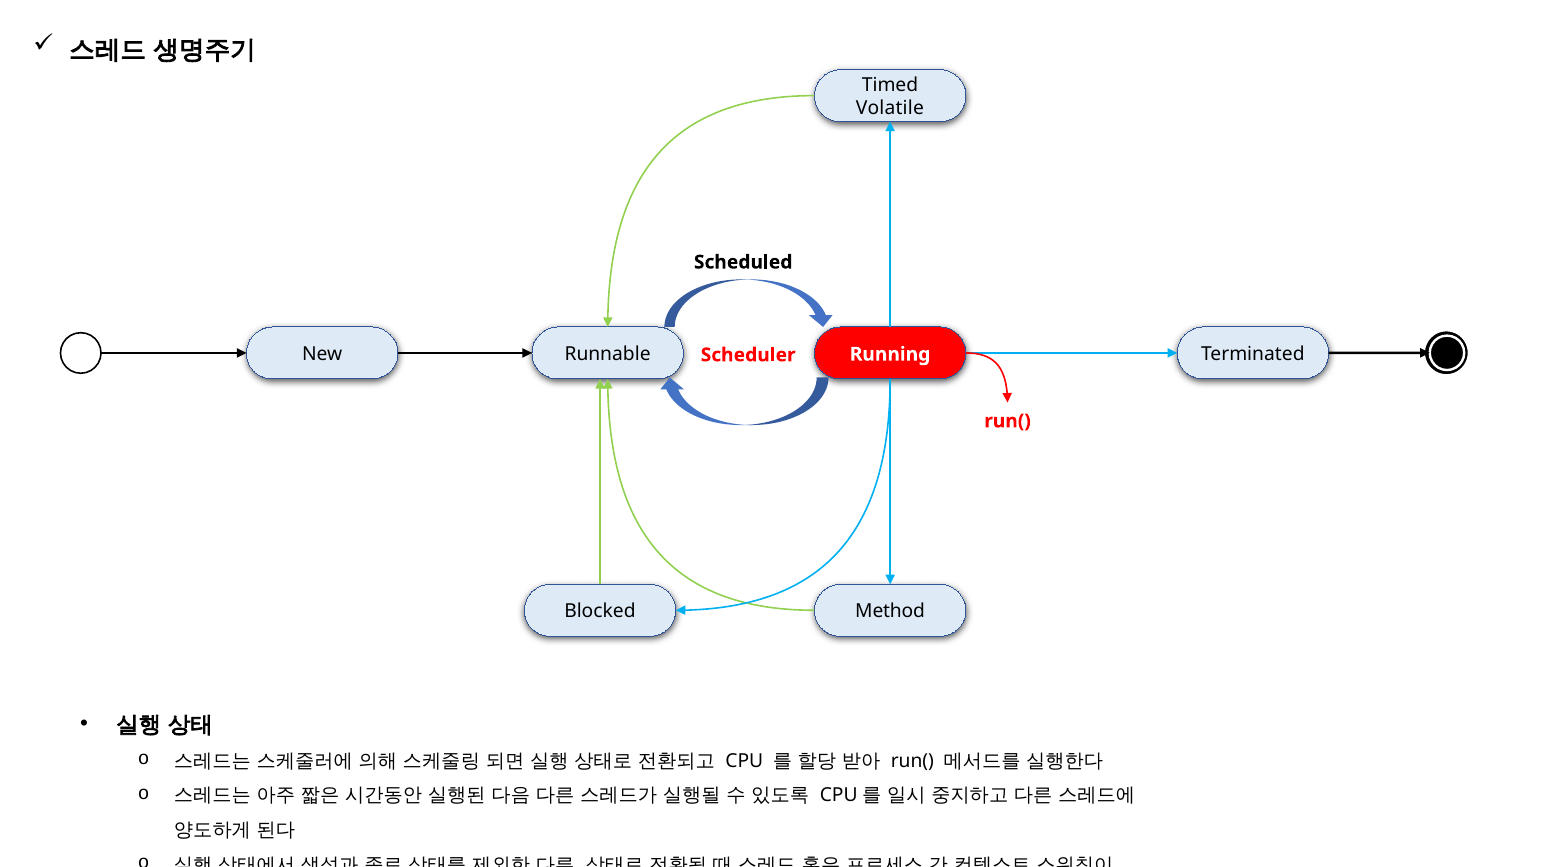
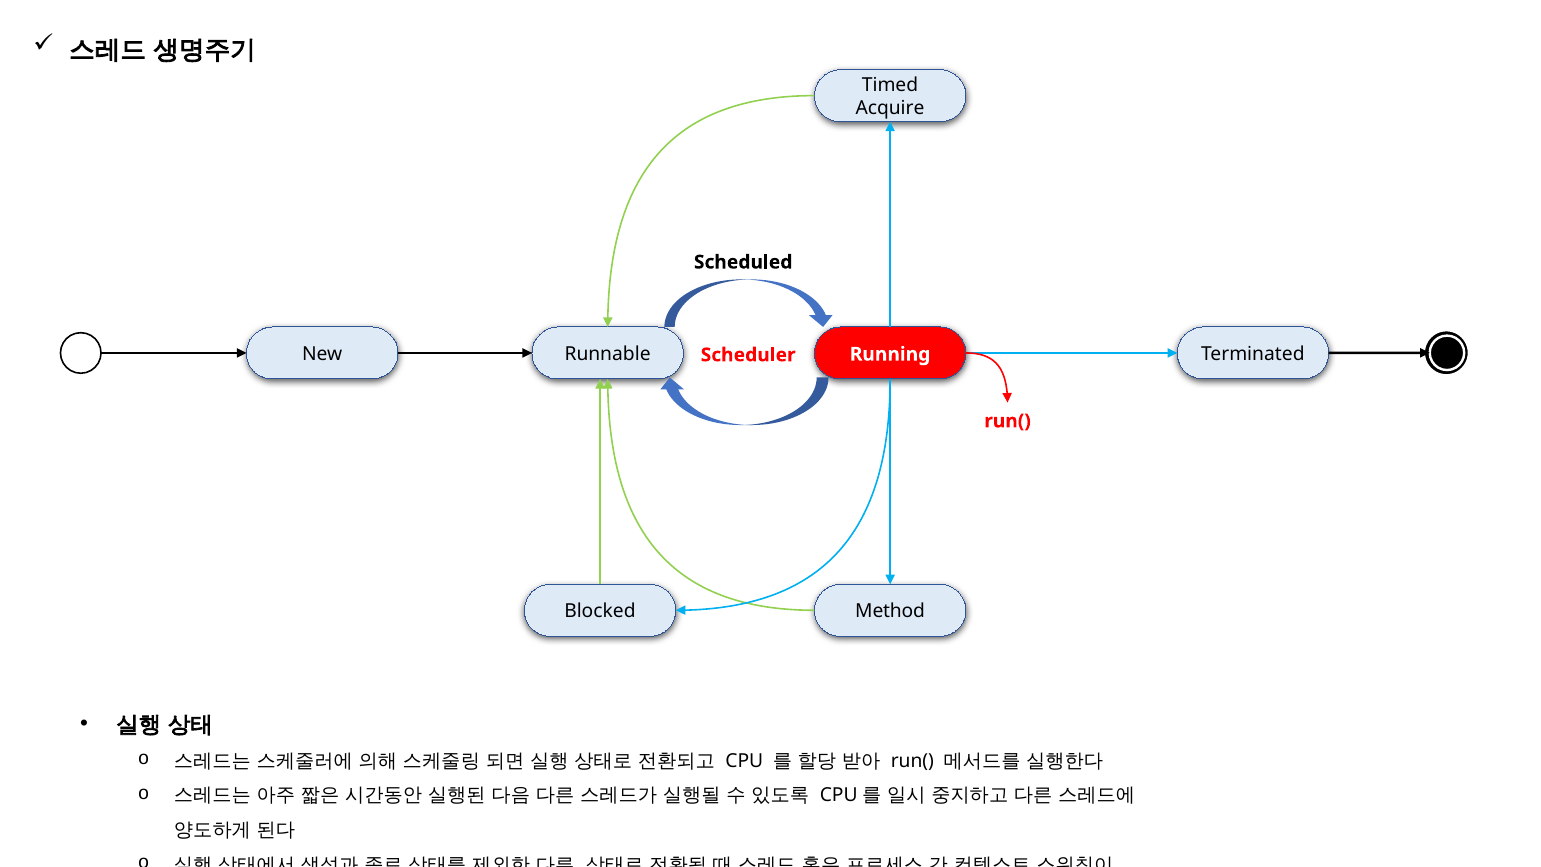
Volatile: Volatile -> Acquire (890, 108)
